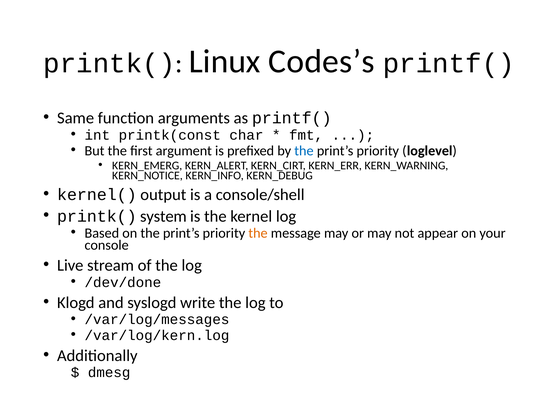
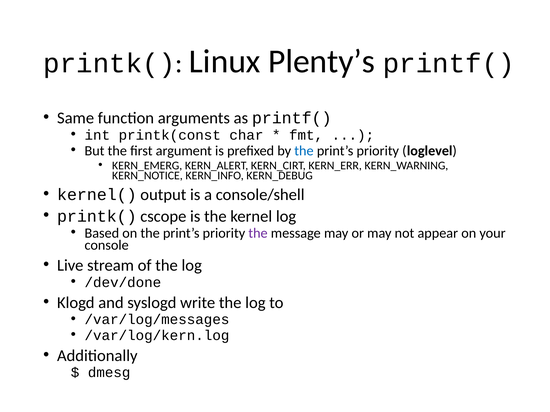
Codes’s: Codes’s -> Plenty’s (322, 62)
system: system -> cscope (163, 217)
the colour: orange -> purple (258, 233)
